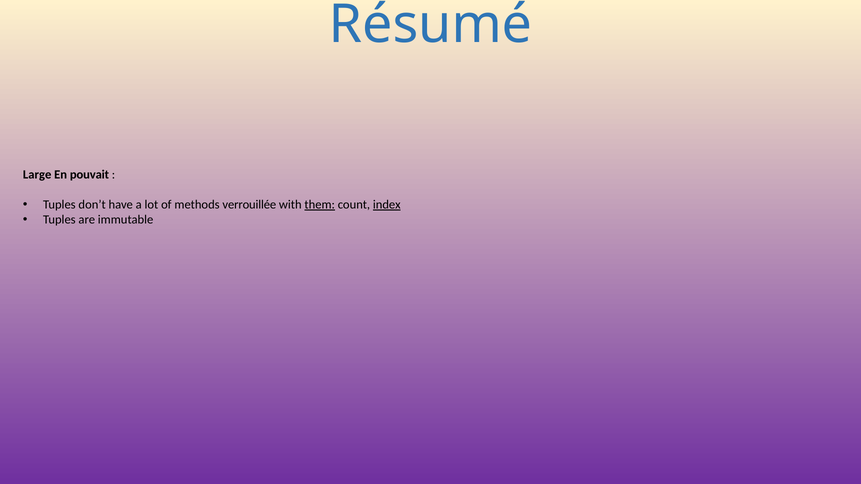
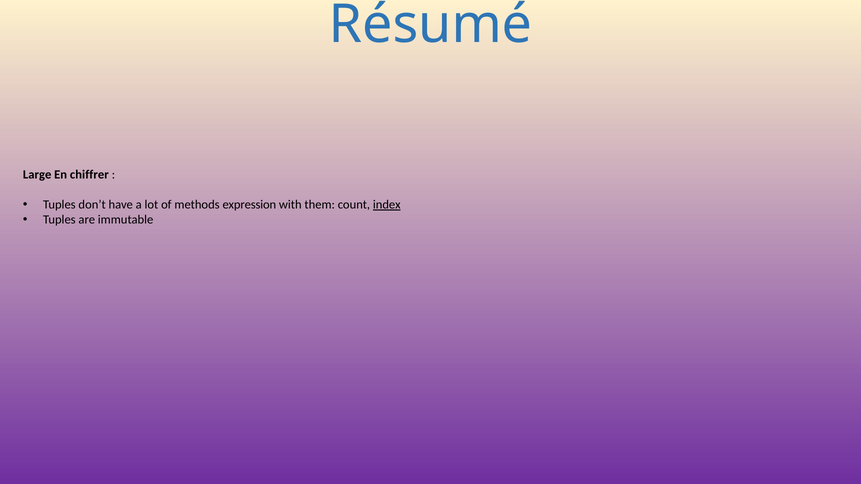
pouvait: pouvait -> chiffrer (89, 175)
verrouillée: verrouillée -> expression (249, 205)
them underline: present -> none (320, 205)
